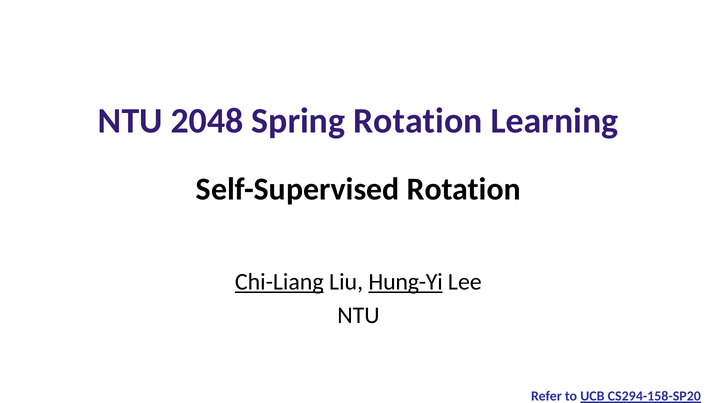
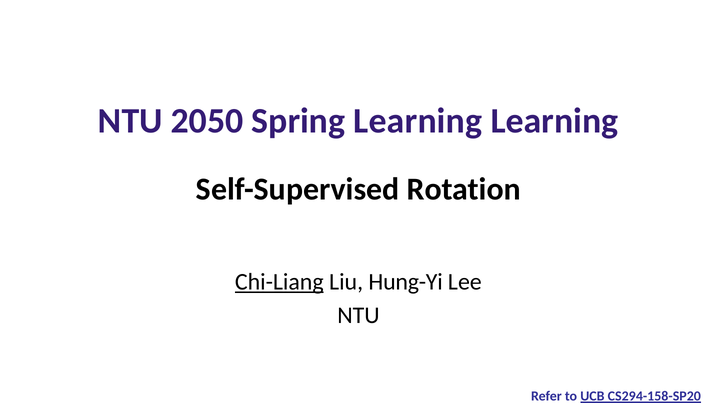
2048: 2048 -> 2050 (207, 121)
Spring Rotation: Rotation -> Learning (418, 121)
Hung-Yi underline: present -> none (406, 282)
